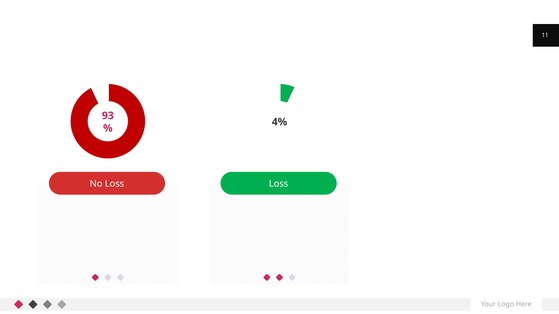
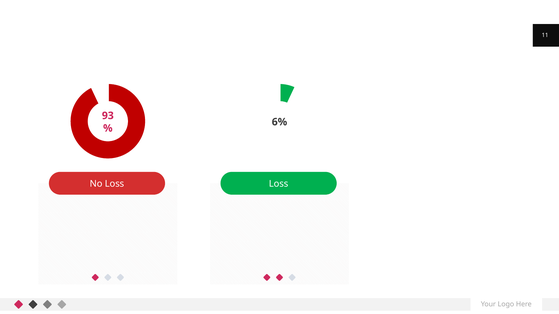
4%: 4% -> 6% (279, 122)
